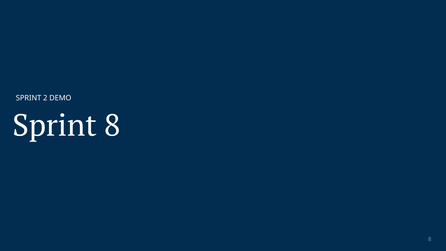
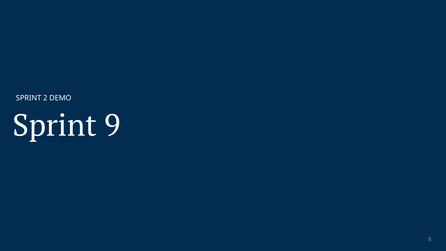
Sprint 8: 8 -> 9 (112, 126)
